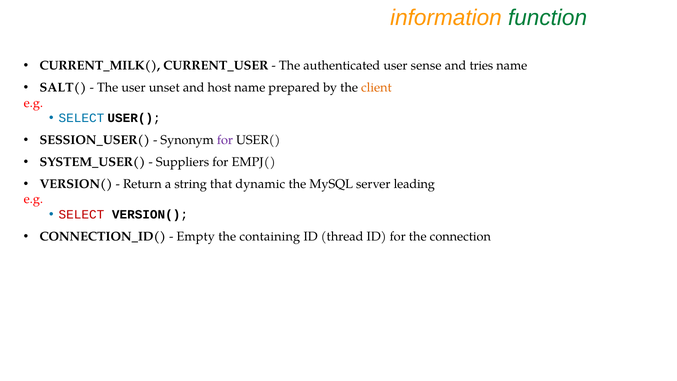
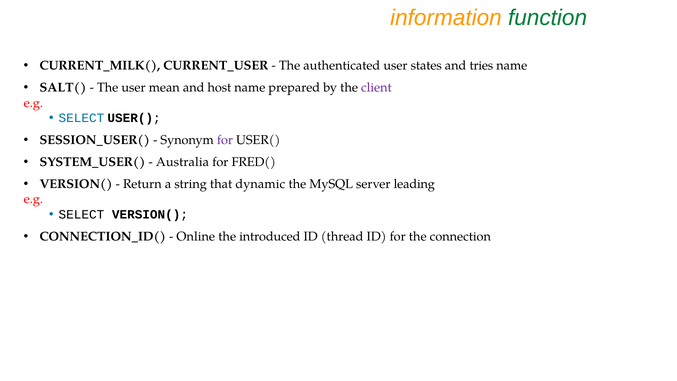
sense: sense -> states (426, 66)
unset: unset -> mean (164, 88)
client colour: orange -> purple (376, 88)
Suppliers: Suppliers -> Australia (182, 162)
EMPJ(: EMPJ( -> FRED( (254, 162)
SELECT colour: red -> black (81, 214)
Empty: Empty -> Online (196, 236)
containing: containing -> introduced (270, 236)
